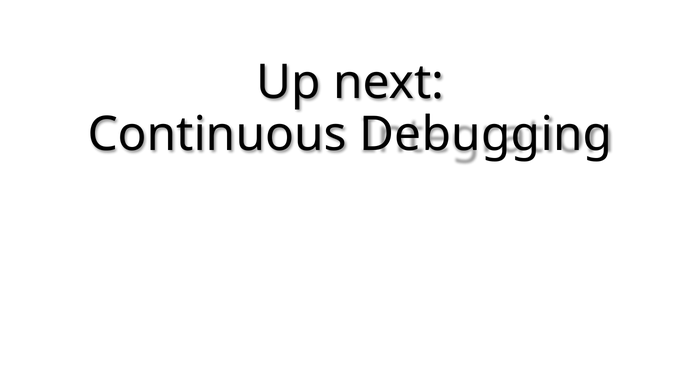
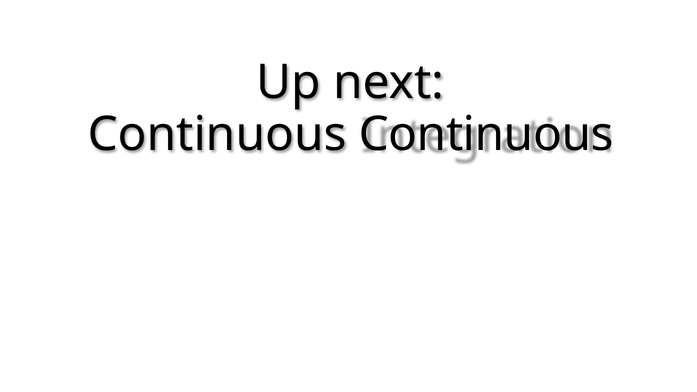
Continuous Debugging: Debugging -> Continuous (486, 134)
